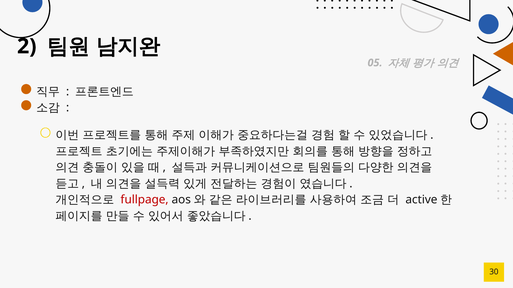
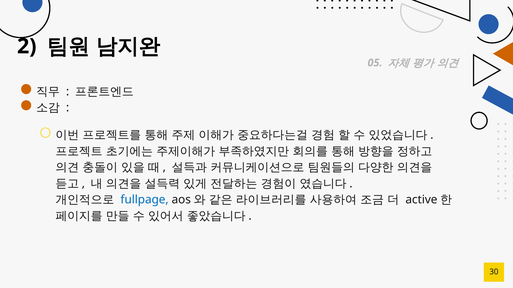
fullpage colour: red -> blue (145, 200)
